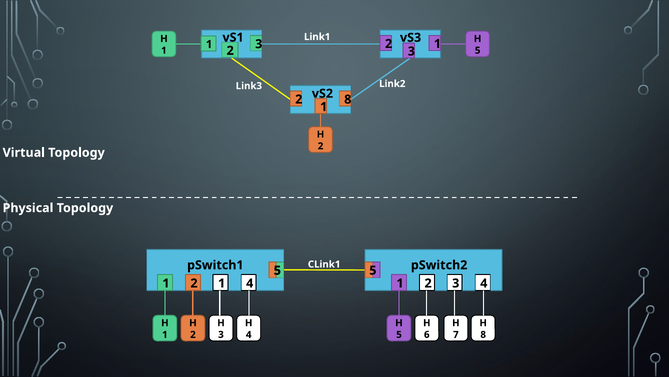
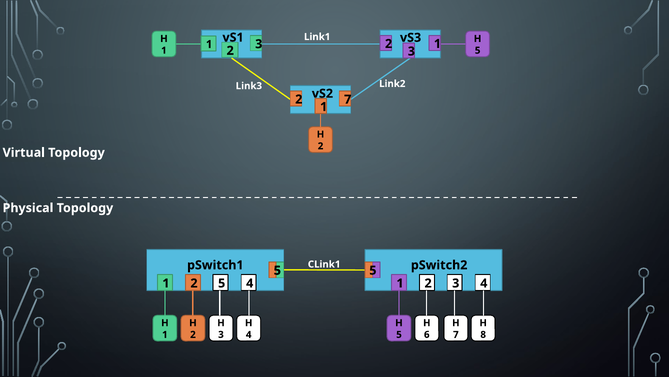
2 8: 8 -> 7 (348, 99)
2 1: 1 -> 5 (222, 283)
